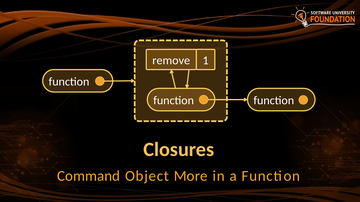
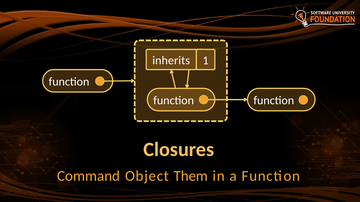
remove: remove -> inherits (171, 60)
More: More -> Them (191, 176)
